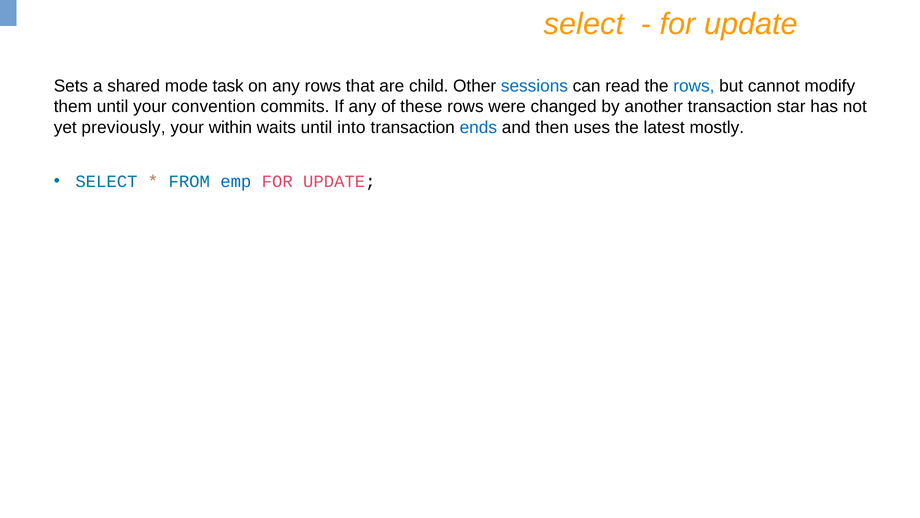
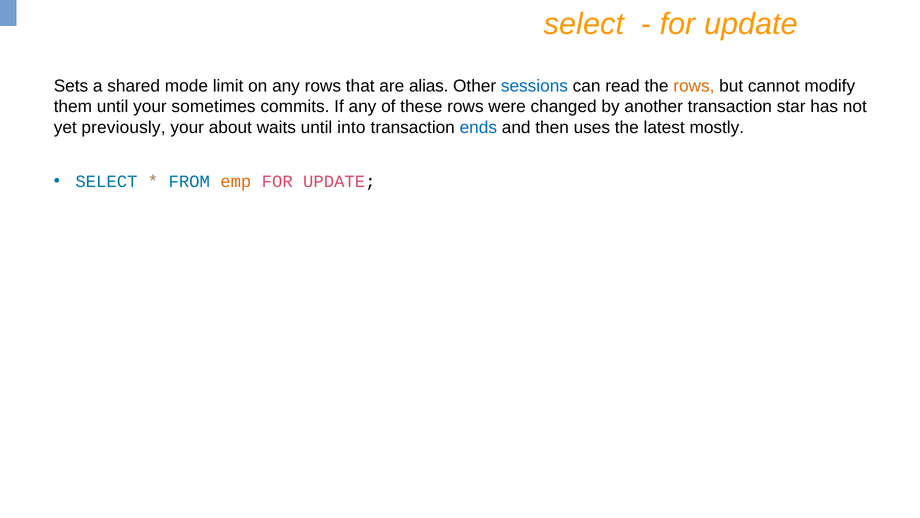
task: task -> limit (228, 86)
child: child -> alias (429, 86)
rows colour: blue -> orange (694, 86)
convention: convention -> sometimes (214, 107)
within: within -> about (230, 127)
emp colour: blue -> orange (236, 181)
